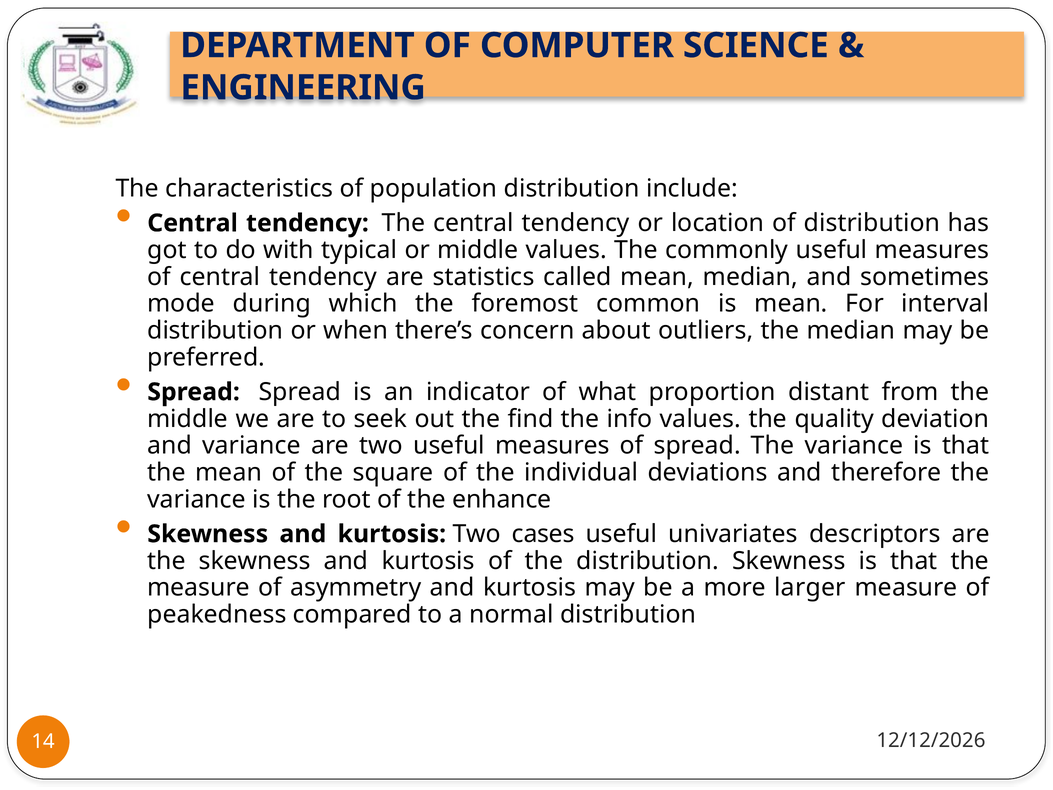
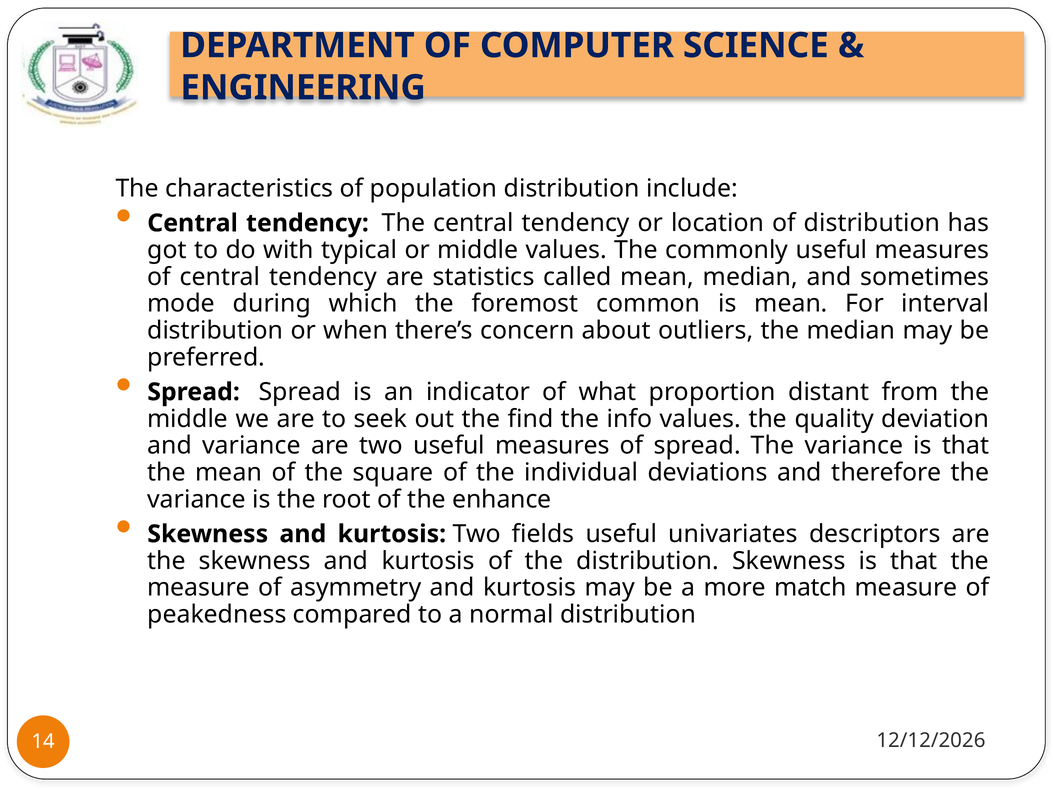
cases: cases -> fields (543, 534)
larger: larger -> match (810, 588)
